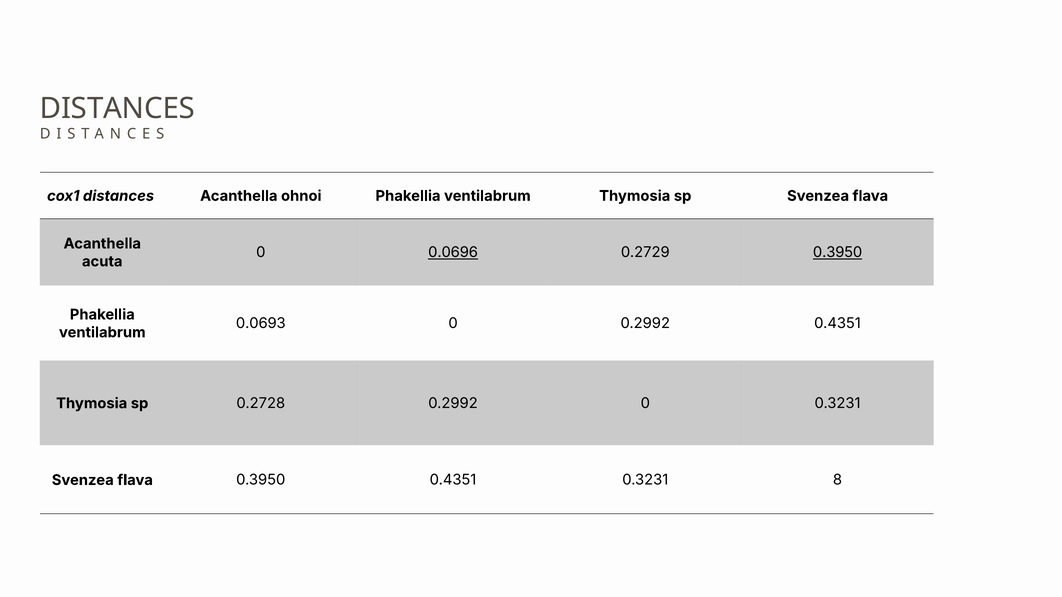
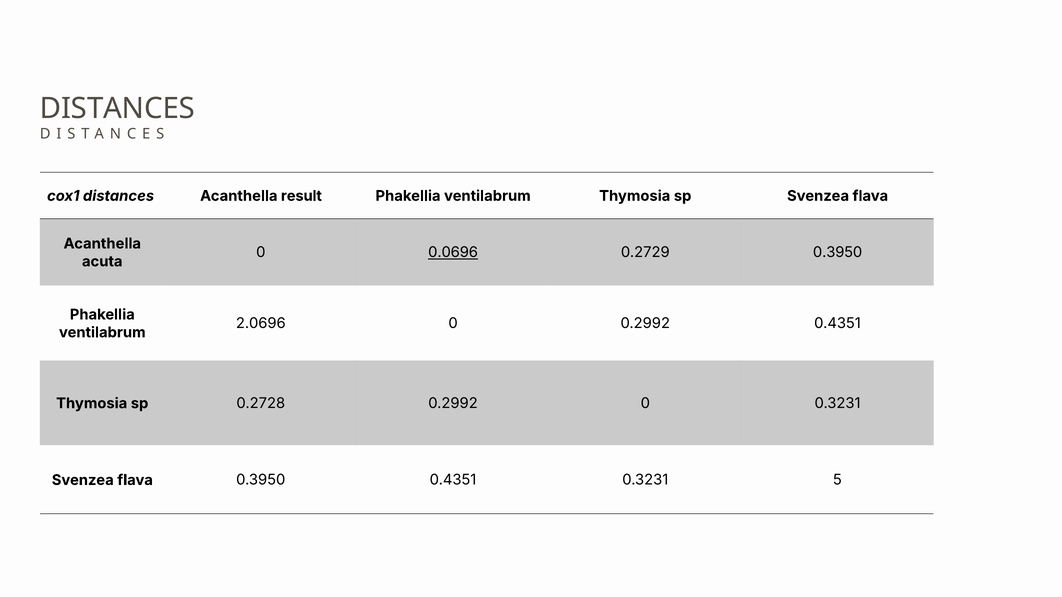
ohnoi: ohnoi -> result (301, 196)
0.3950 underline: present -> none (838, 253)
0.0693: 0.0693 -> 2.0696 (261, 324)
8: 8 -> 5 (837, 480)
